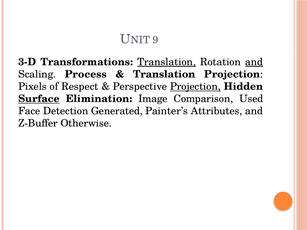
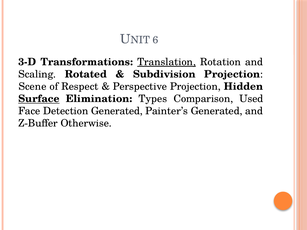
9: 9 -> 6 (156, 40)
and underline: present -> none (254, 62)
Process: Process -> Rotated (86, 74)
Translation: Translation -> Subdivision (164, 74)
Pixels: Pixels -> Scene (32, 87)
Projection underline: present -> none (195, 87)
Image: Image -> Types (153, 99)
Painter’s Attributes: Attributes -> Generated (217, 111)
